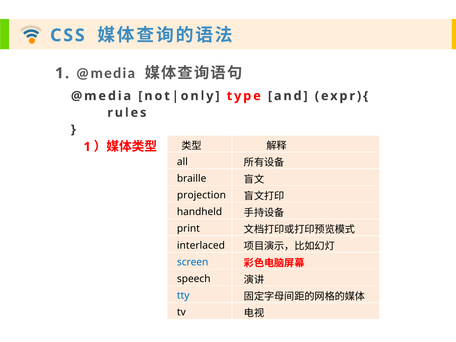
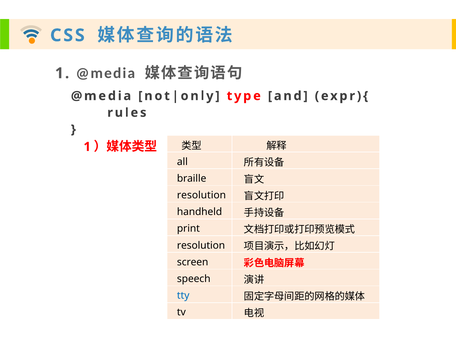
projection: projection -> resolution (201, 195)
interlaced: interlaced -> resolution (201, 245)
screen colour: blue -> black (193, 262)
